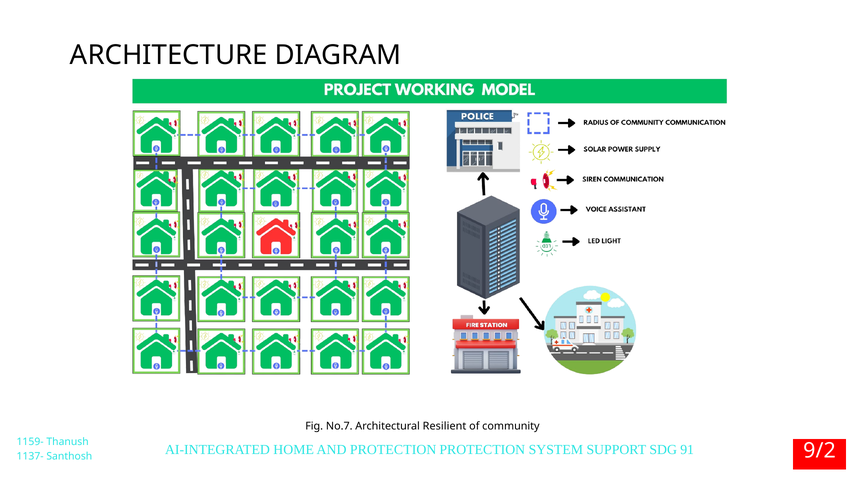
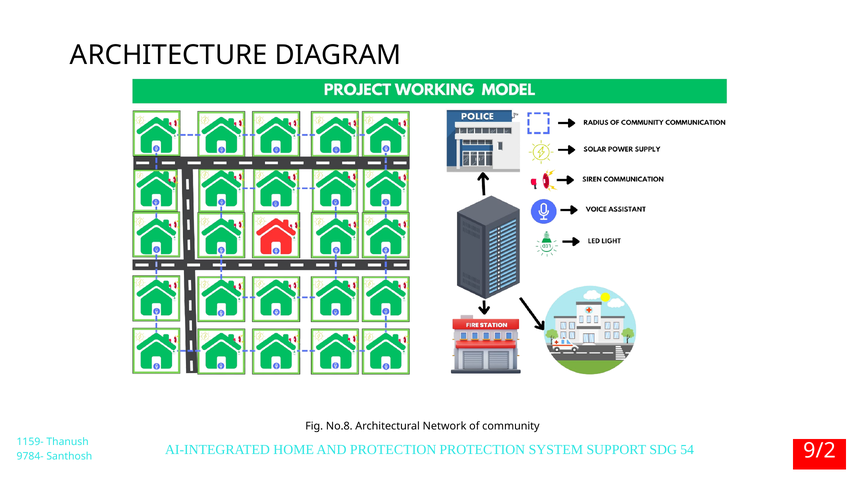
No.7: No.7 -> No.8 (339, 427)
Resilient: Resilient -> Network (445, 427)
91: 91 -> 54 (687, 450)
1137-: 1137- -> 9784- (30, 457)
